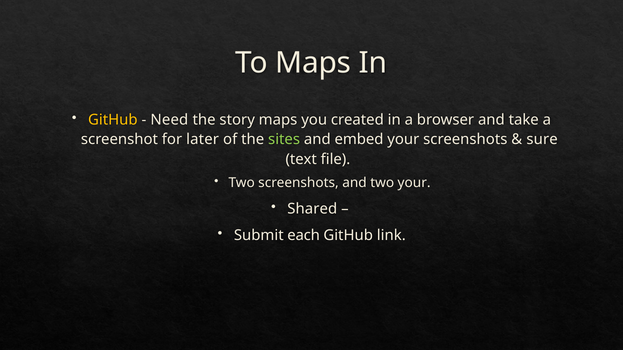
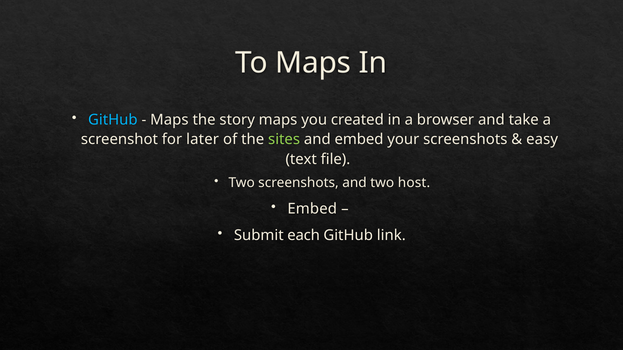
GitHub colour: yellow -> light blue (113, 120)
Need: Need -> Maps (169, 120)
sure: sure -> easy (542, 140)
two your: your -> host (414, 183)
Shared: Shared -> Embed (312, 209)
